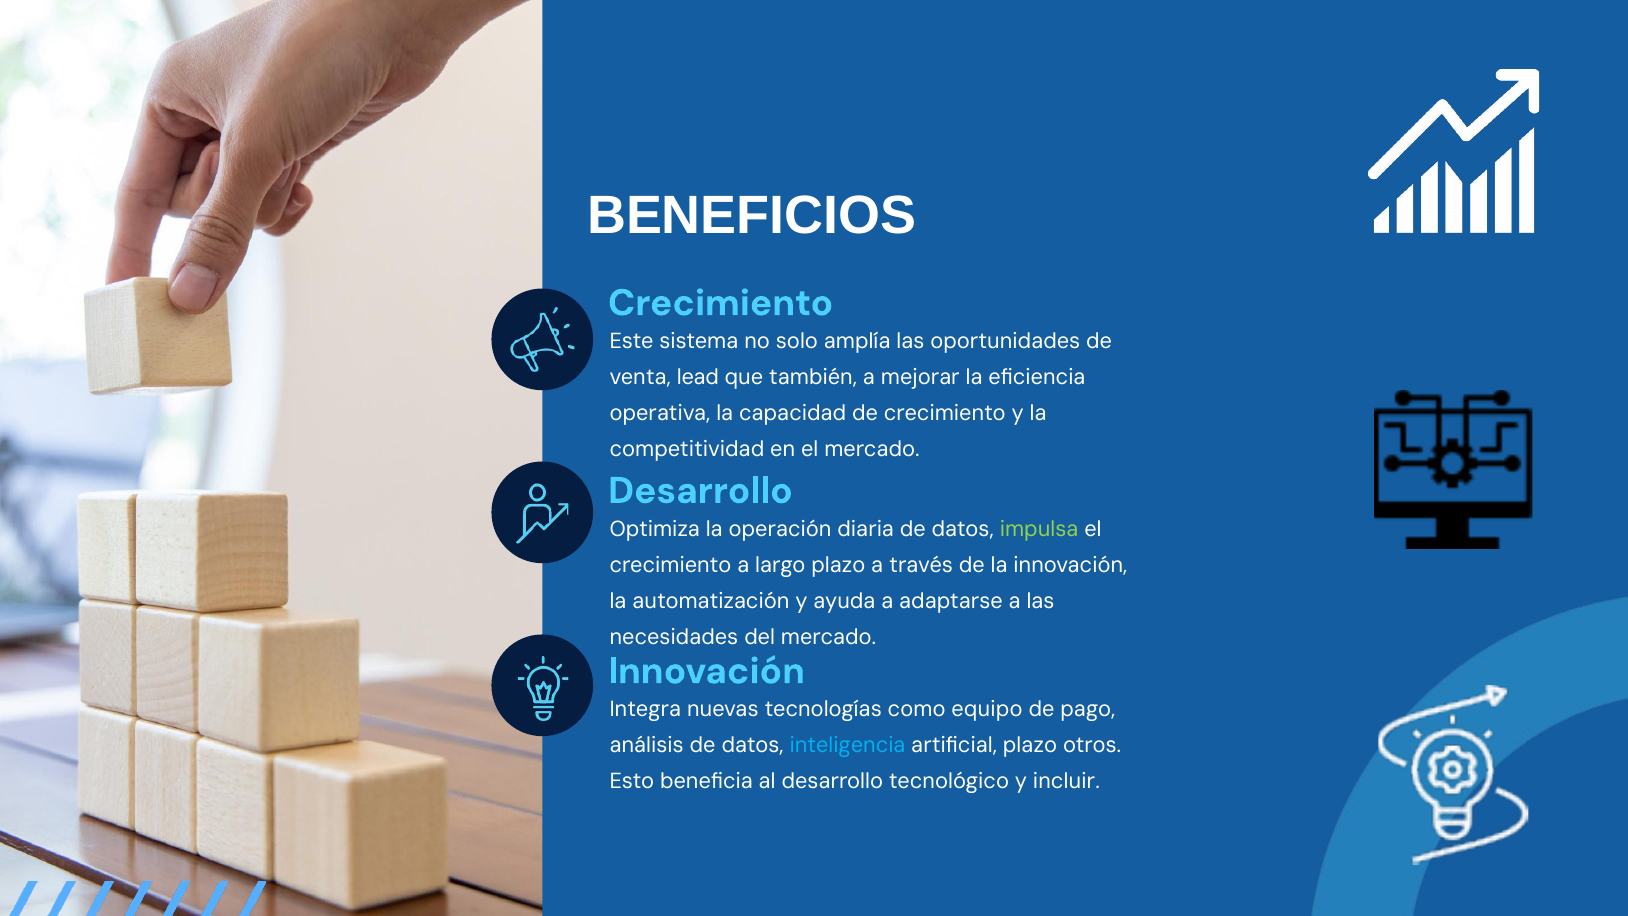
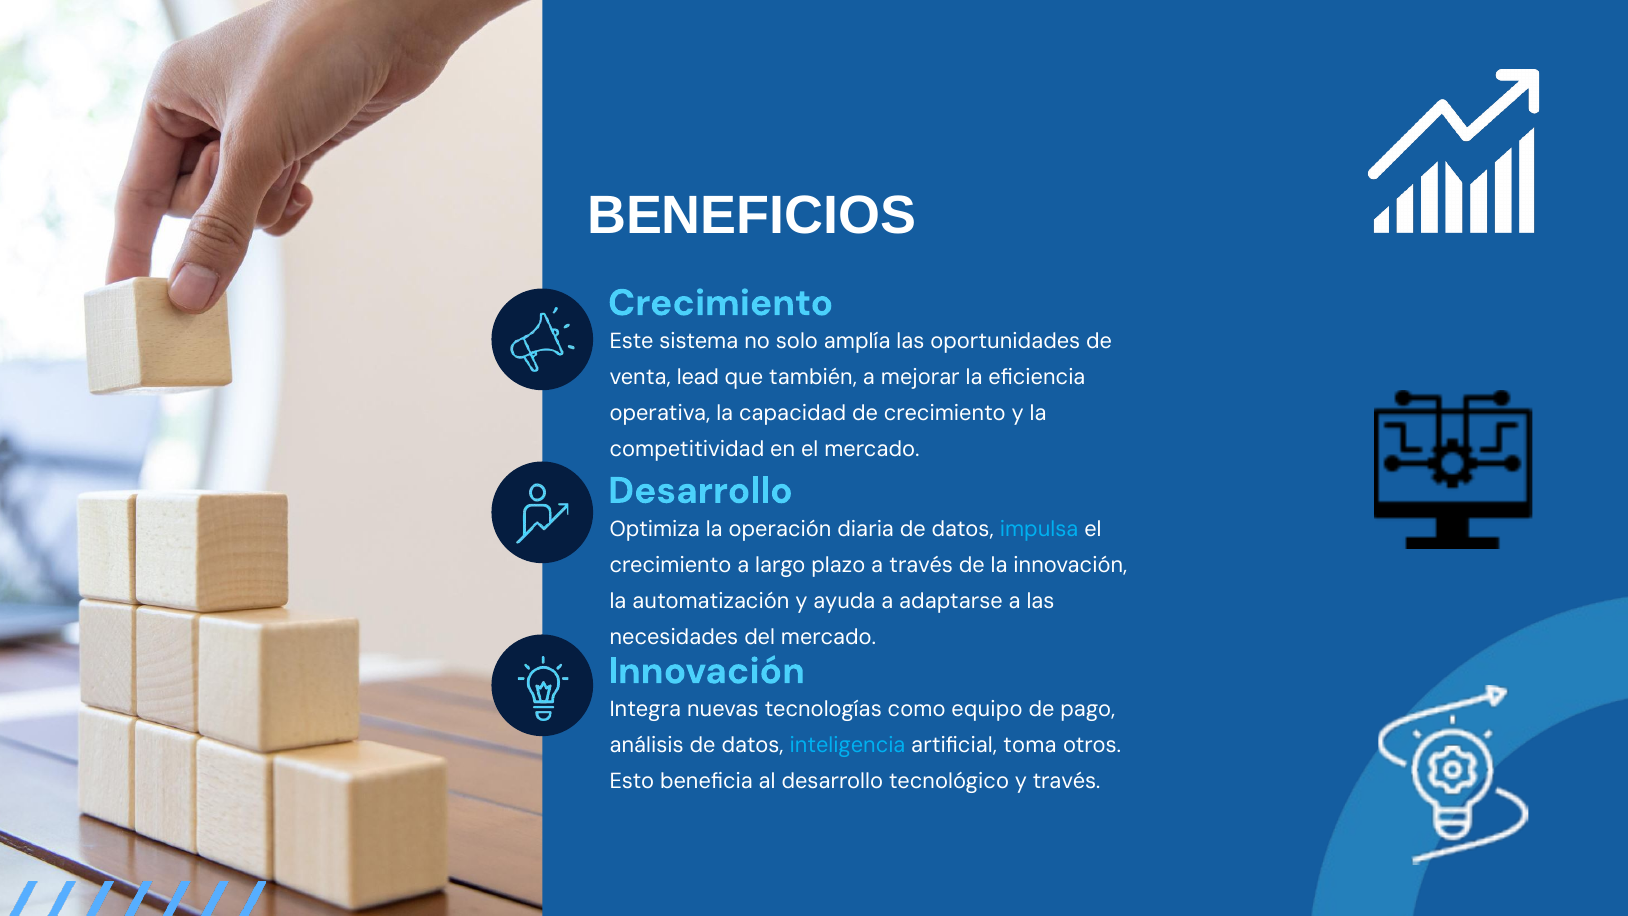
impulsa colour: light green -> light blue (1039, 529)
artificial plazo: plazo -> toma (1030, 745)
y incluir: incluir -> través (1067, 781)
